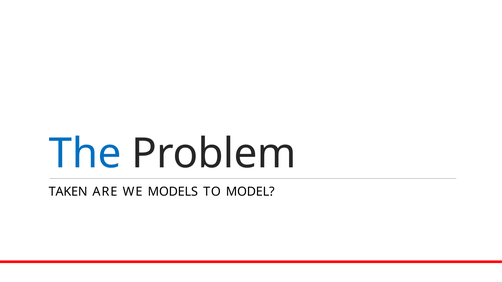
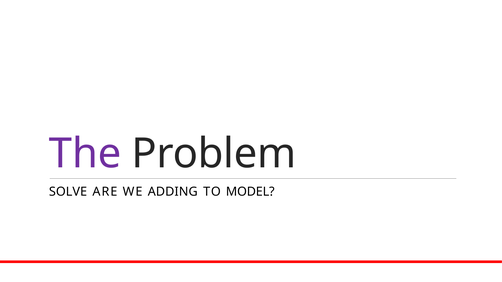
The colour: blue -> purple (85, 154)
TAKEN: TAKEN -> SOLVE (68, 192)
MODELS: MODELS -> ADDING (173, 192)
